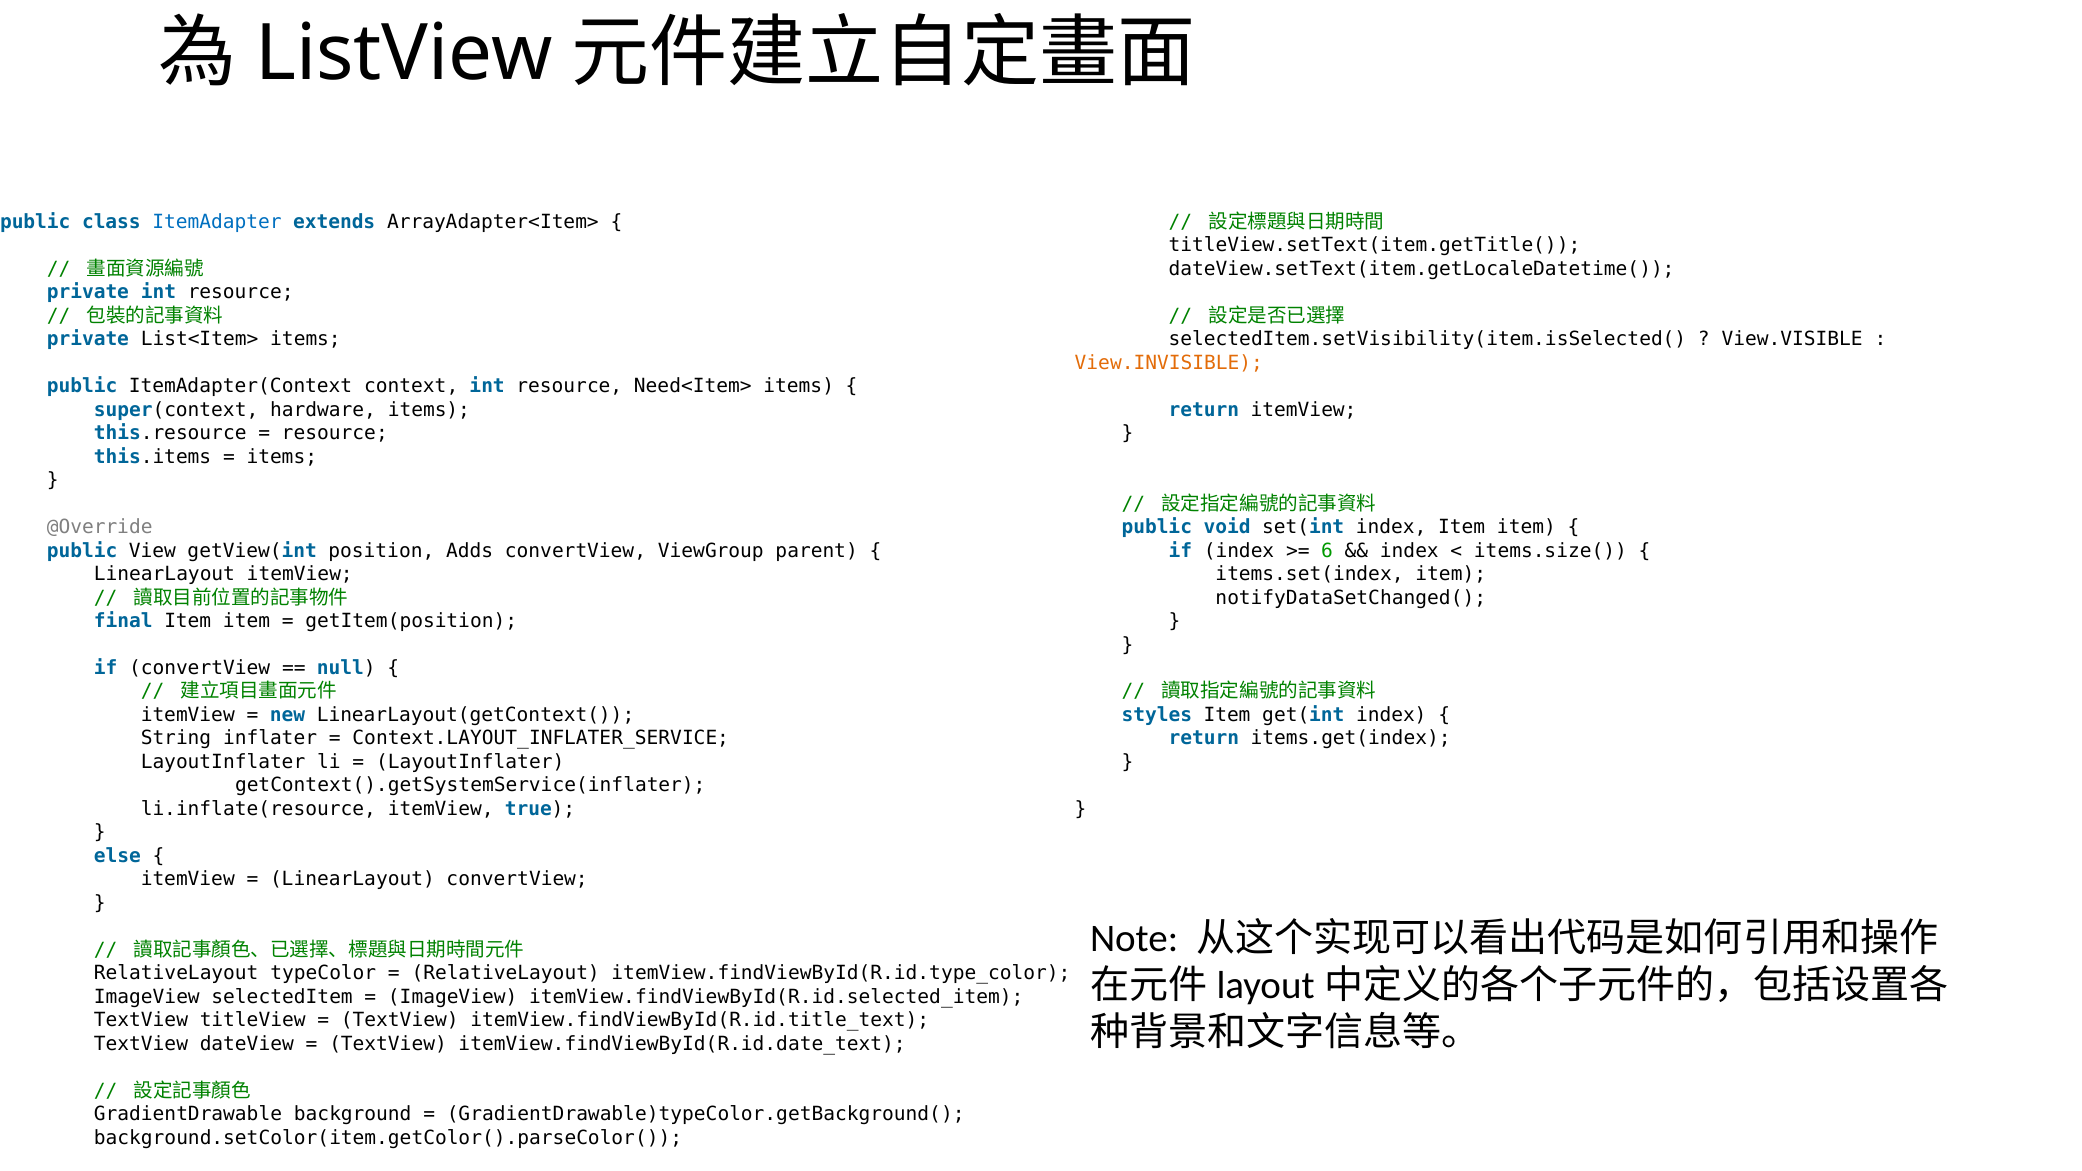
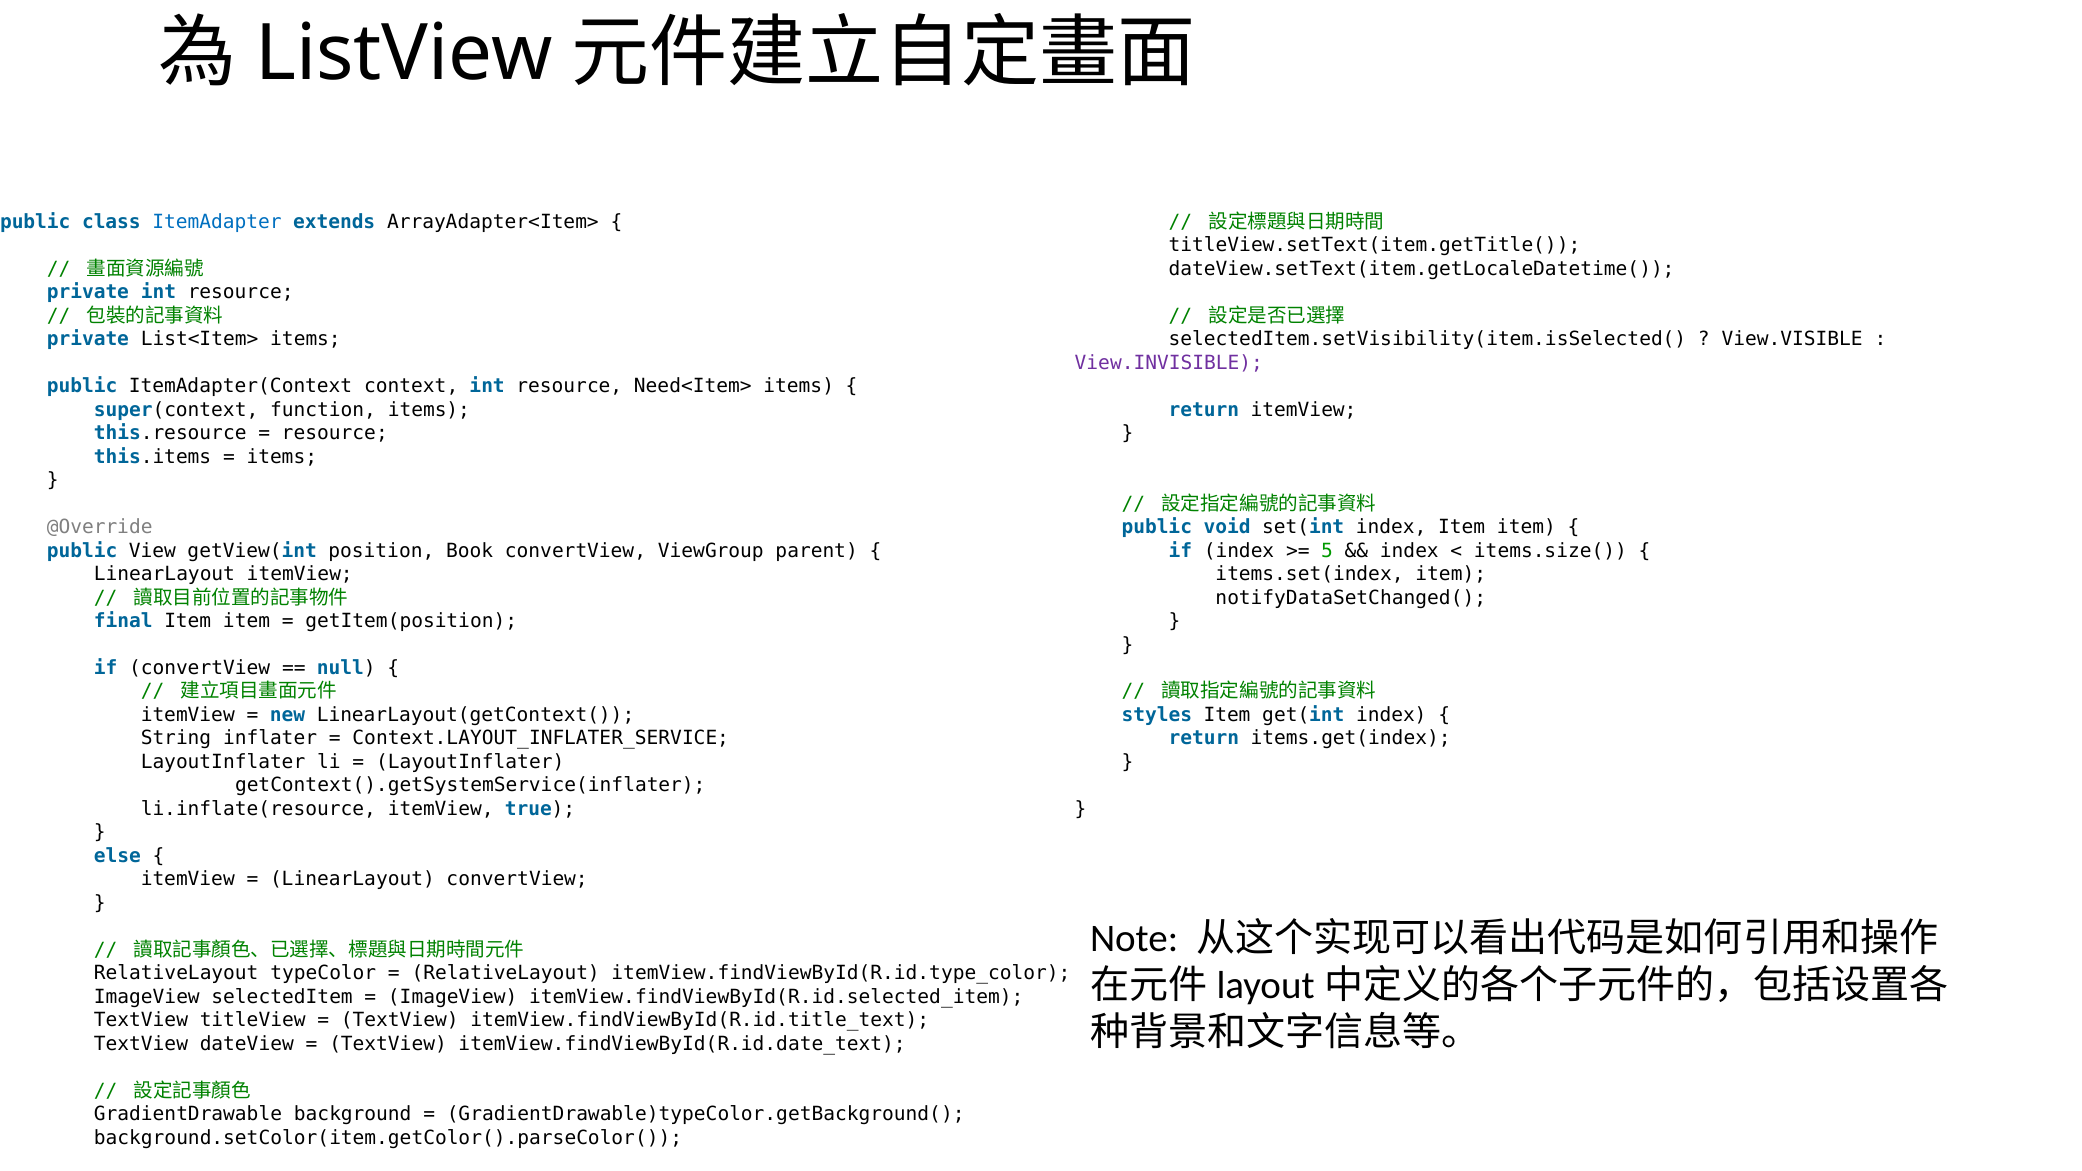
View.INVISIBLE colour: orange -> purple (1169, 363)
hardware: hardware -> function (323, 410)
Adds: Adds -> Book (470, 551)
6: 6 -> 5 (1327, 551)
